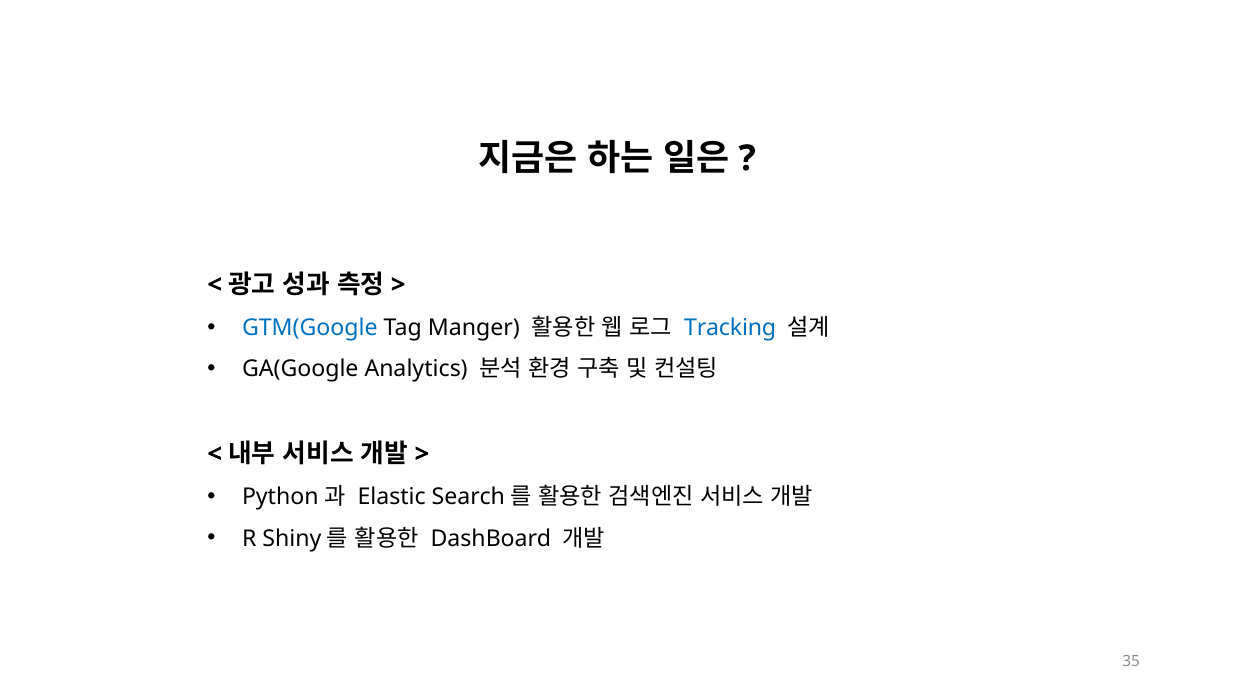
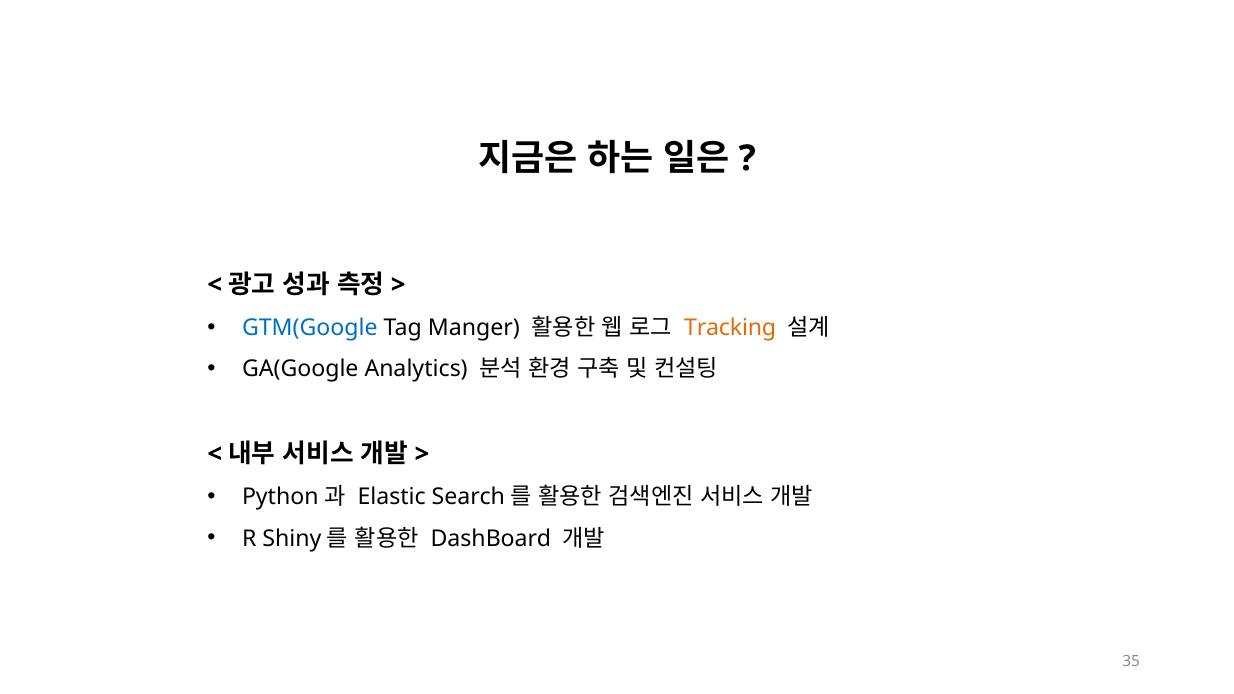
Tracking colour: blue -> orange (730, 328)
